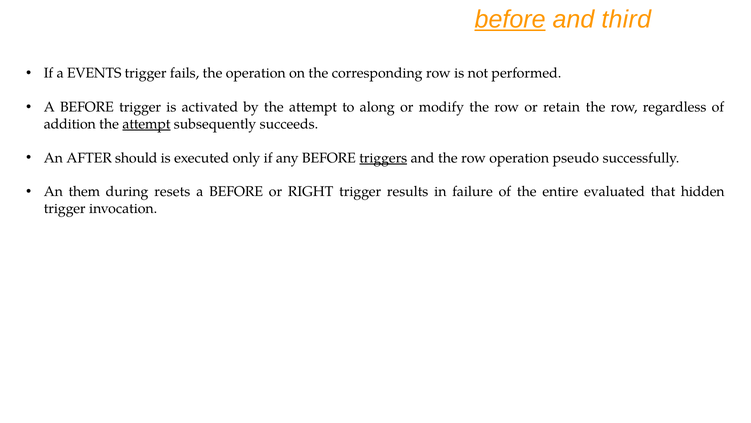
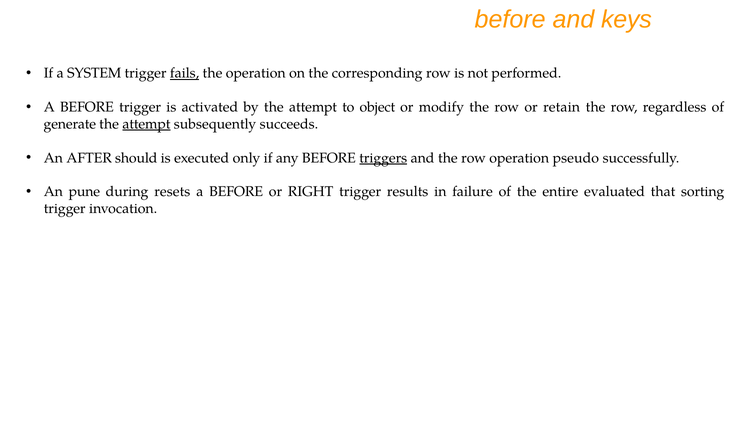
before underline: present -> none (510, 20)
third: third -> keys (626, 20)
EVENTS: EVENTS -> SYSTEM (94, 73)
fails underline: none -> present (185, 73)
along: along -> object (377, 107)
addition: addition -> generate (70, 124)
them: them -> pune (84, 191)
hidden: hidden -> sorting (703, 191)
